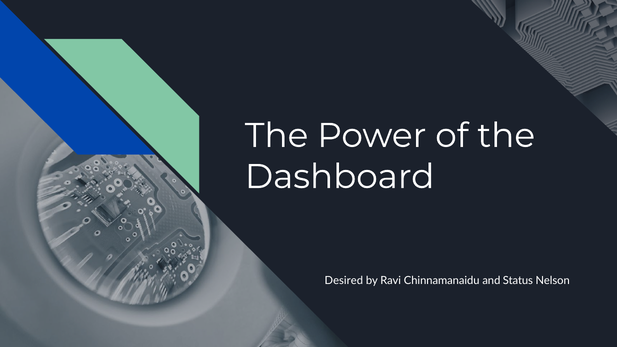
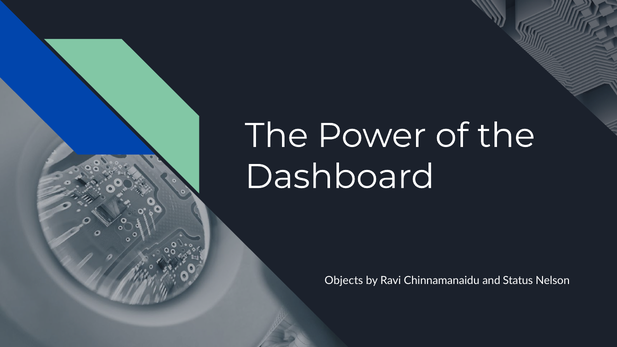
Desired: Desired -> Objects (344, 280)
